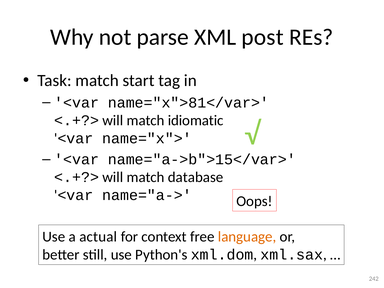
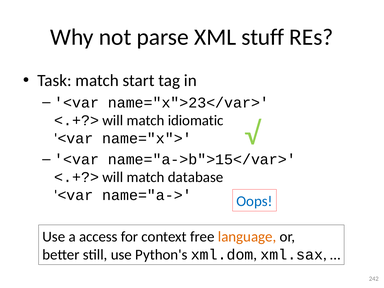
post: post -> stuff (263, 37)
name="x">81</var>: name="x">81</var> -> name="x">23</var> (188, 103)
Oops colour: black -> blue (254, 201)
actual: actual -> access (98, 237)
